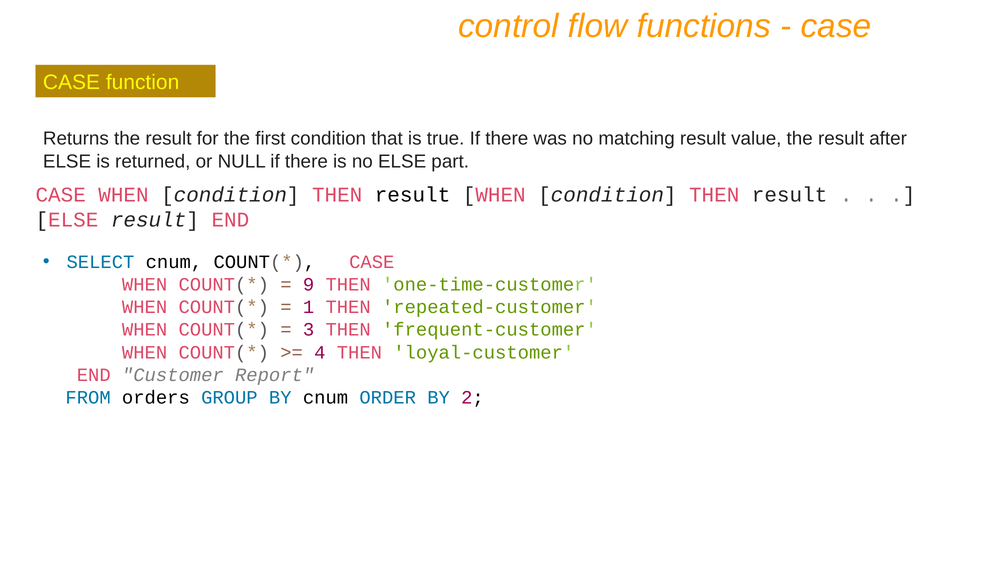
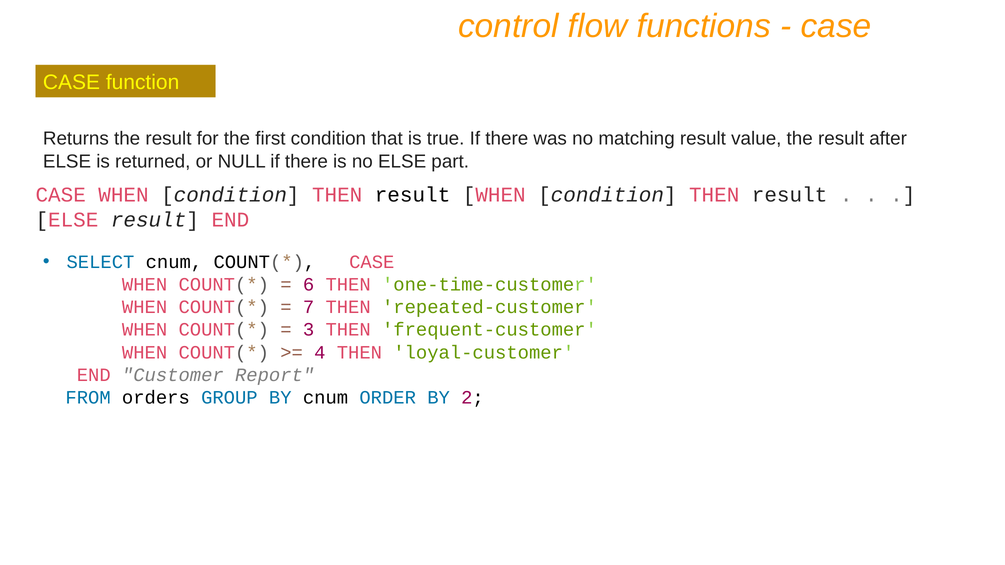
9: 9 -> 6 (309, 285)
1: 1 -> 7 (309, 307)
